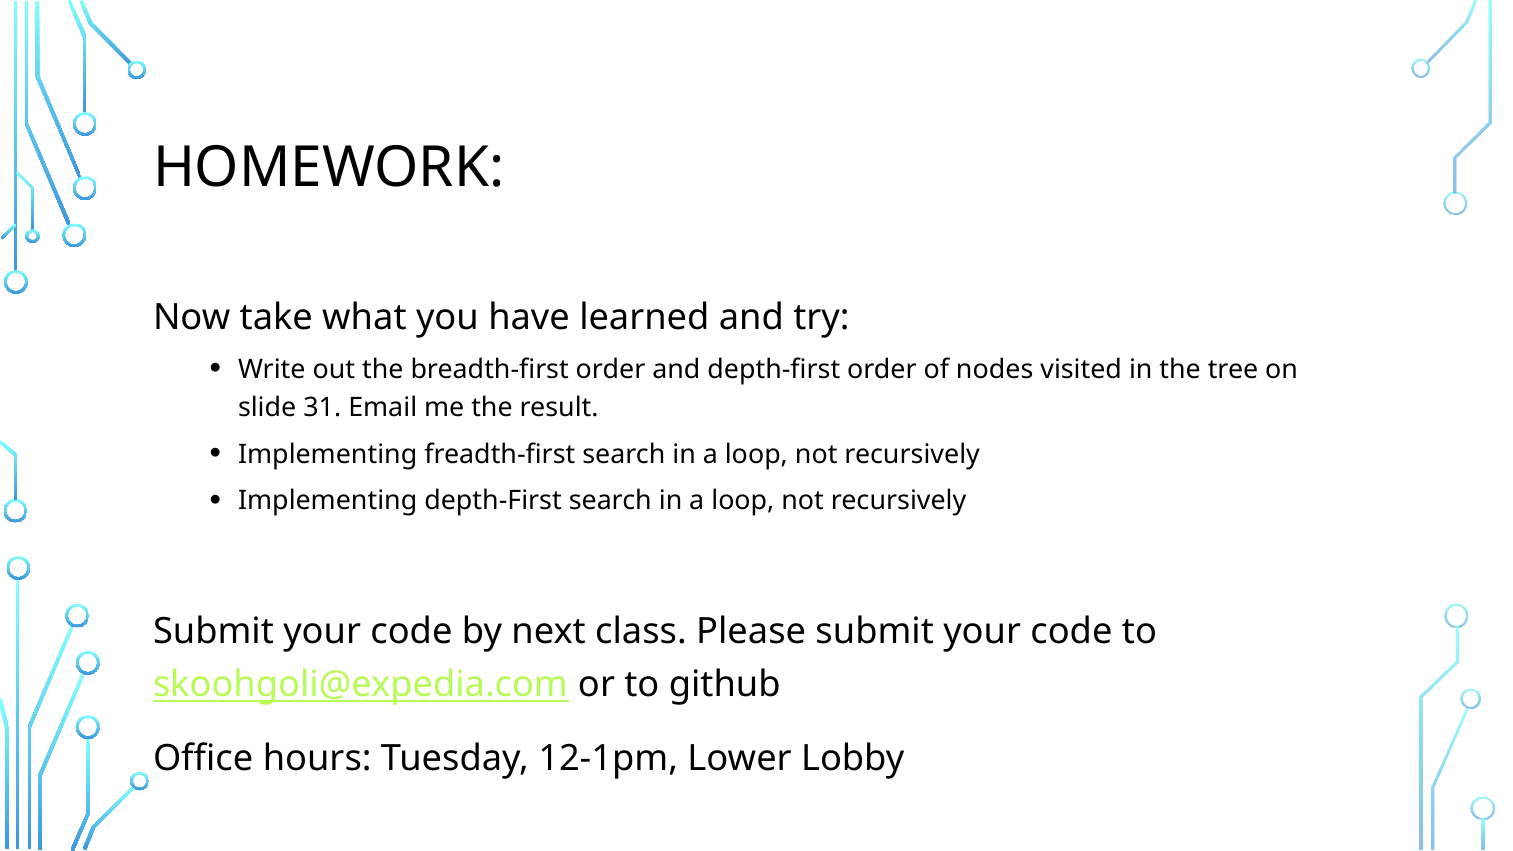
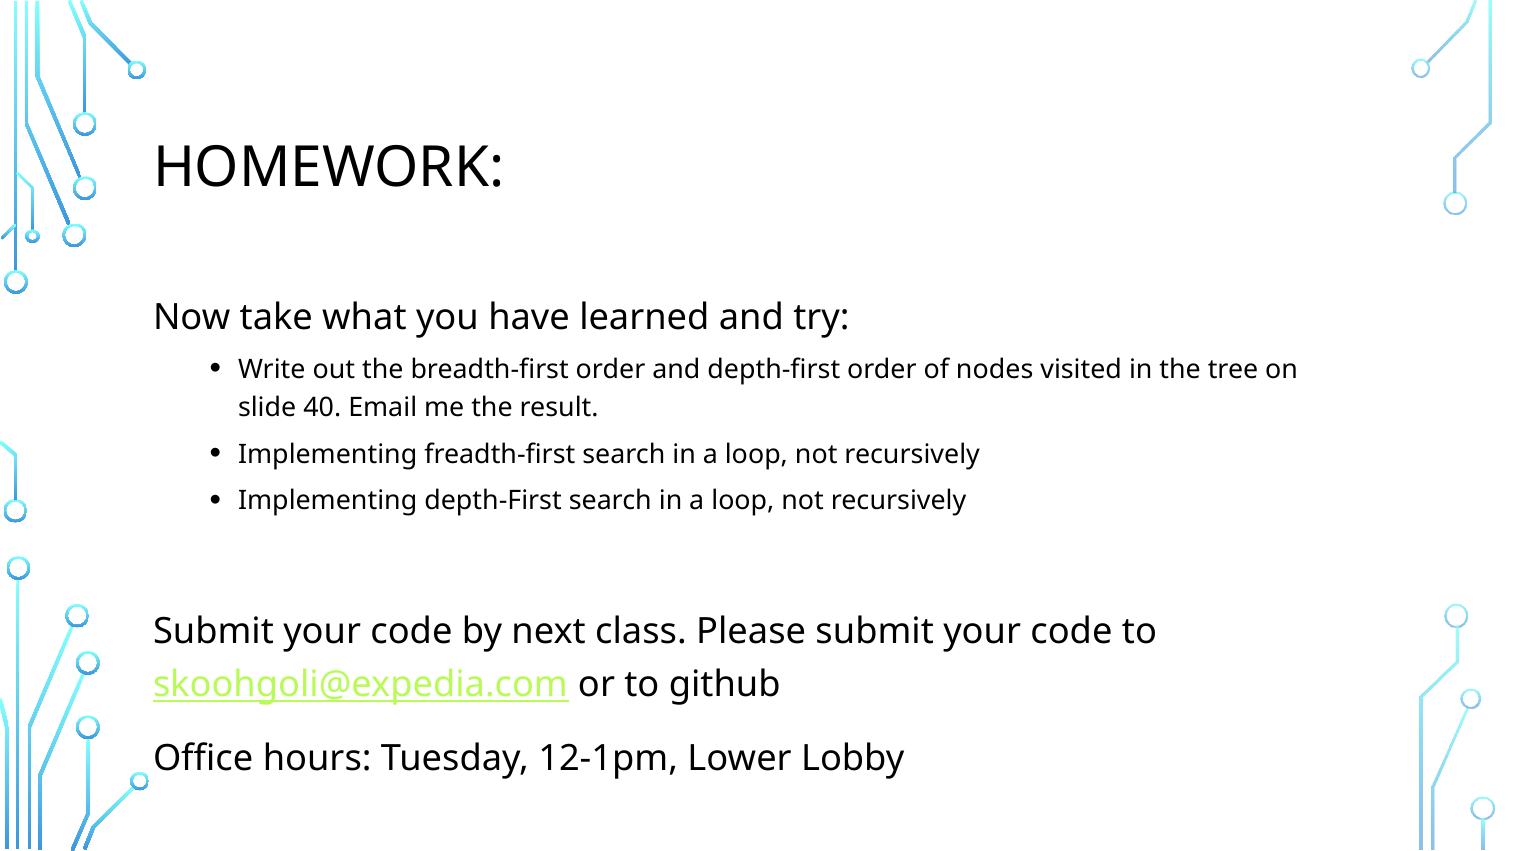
31: 31 -> 40 (322, 408)
